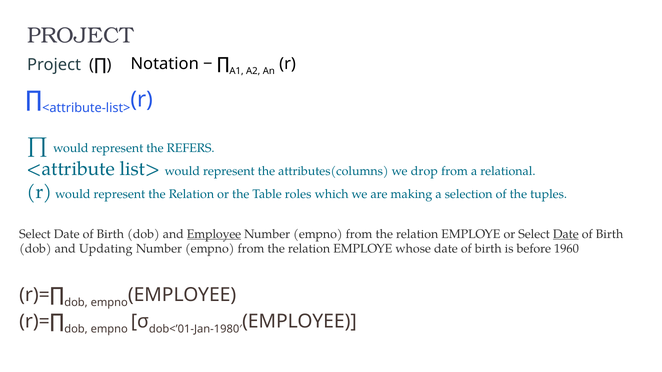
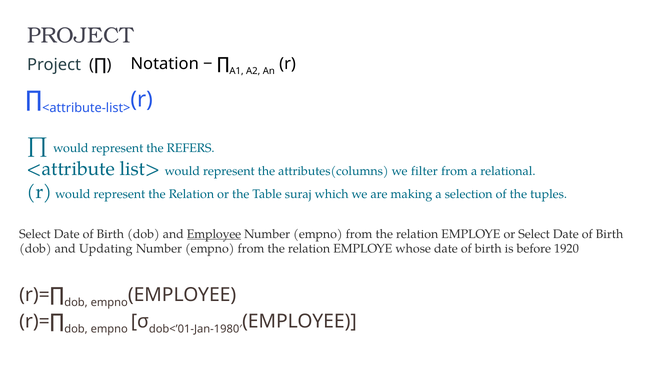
drop: drop -> filter (424, 171)
roles: roles -> suraj (298, 195)
Date underline: present -> none (566, 234)
1960: 1960 -> 1920 (566, 249)
